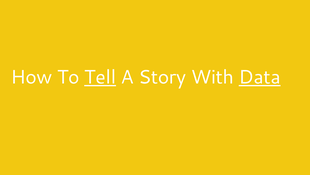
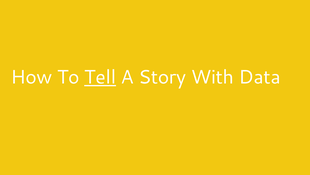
Data underline: present -> none (260, 77)
